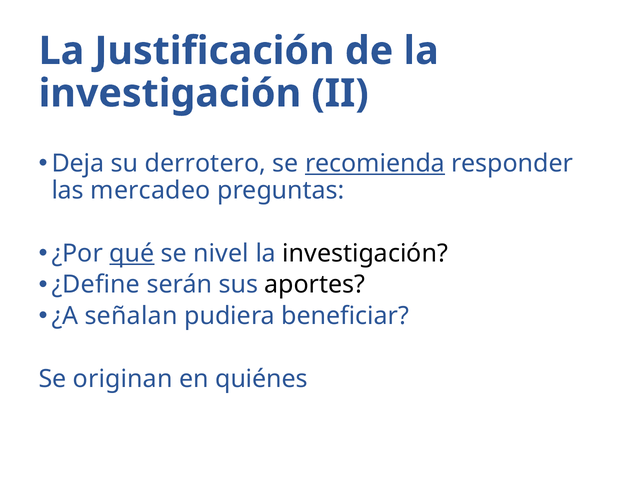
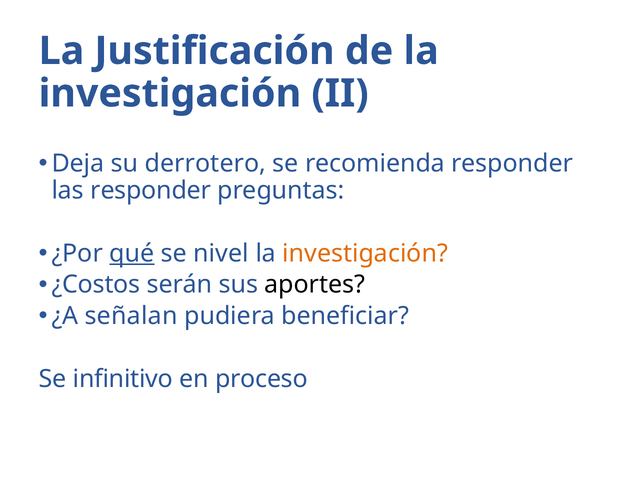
recomienda underline: present -> none (375, 164)
las mercadeo: mercadeo -> responder (151, 191)
investigación colour: black -> orange (365, 253)
¿Define: ¿Define -> ¿Costos (96, 285)
originan: originan -> infinitivo (123, 379)
quiénes: quiénes -> proceso (261, 379)
